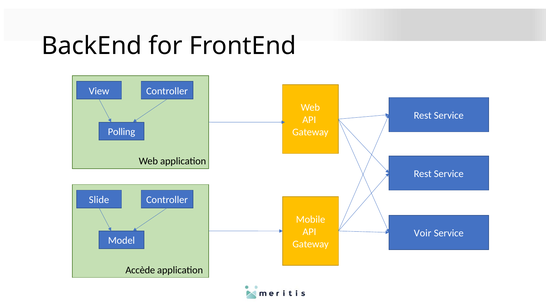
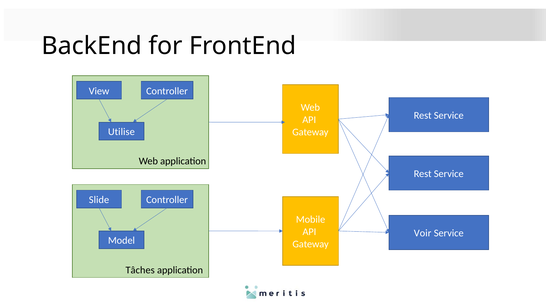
Polling: Polling -> Utilise (121, 132)
Accède: Accède -> Tâches (140, 270)
